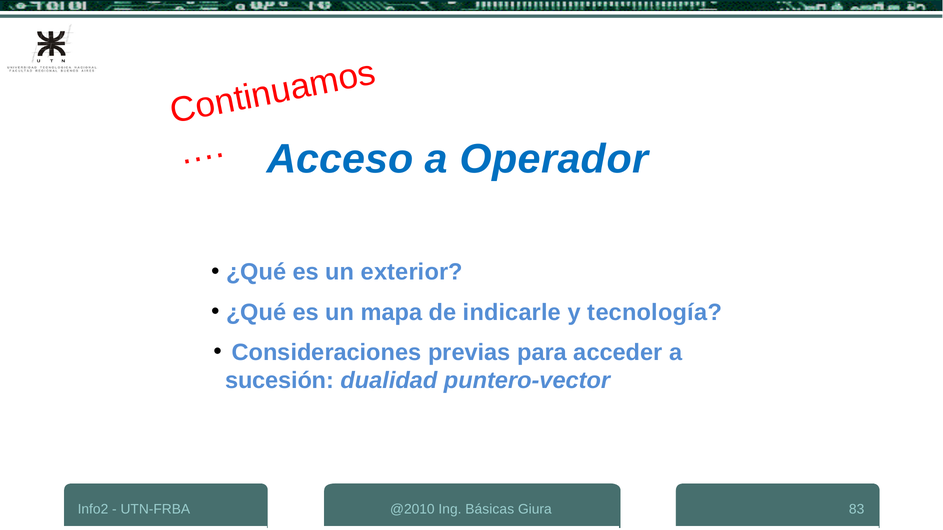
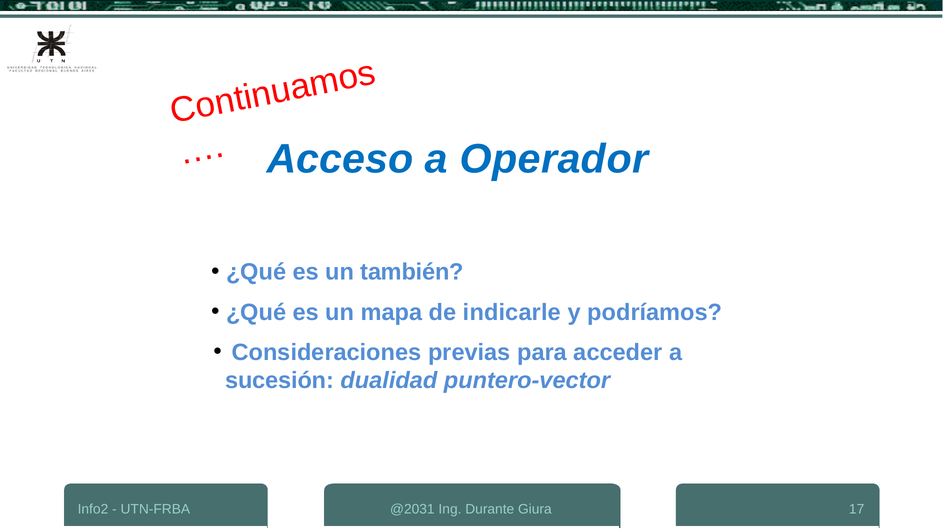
exterior: exterior -> también (412, 272)
tecnología: tecnología -> podríamos (655, 312)
@2010: @2010 -> @2031 (412, 510)
Básicas: Básicas -> Durante (490, 510)
83: 83 -> 17 (857, 510)
